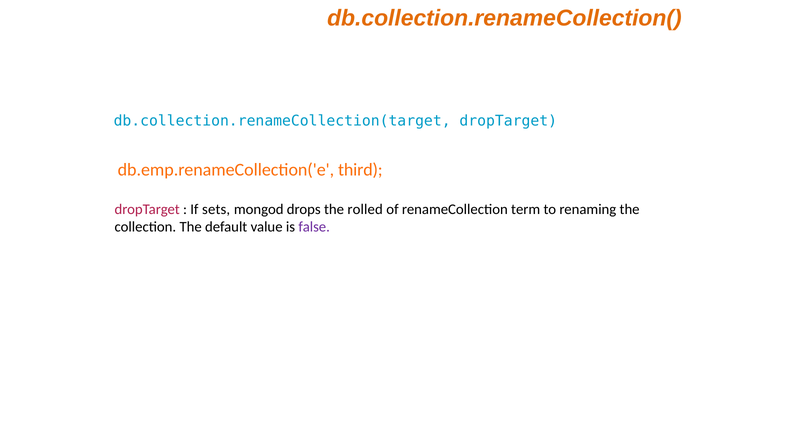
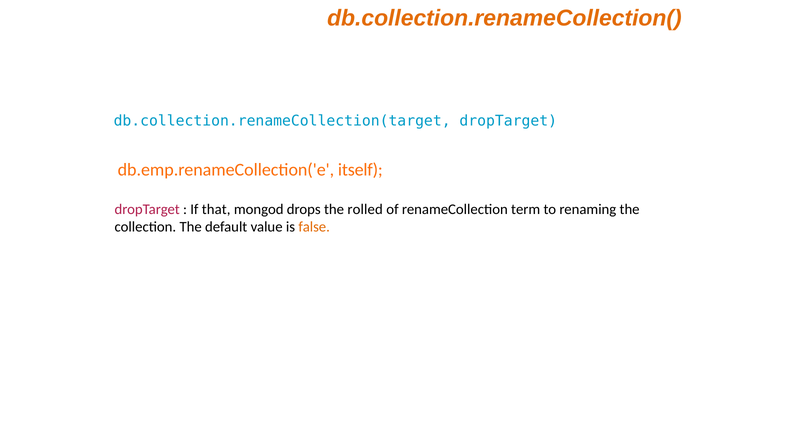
third: third -> itself (360, 170)
sets: sets -> that (216, 209)
false colour: purple -> orange (314, 227)
